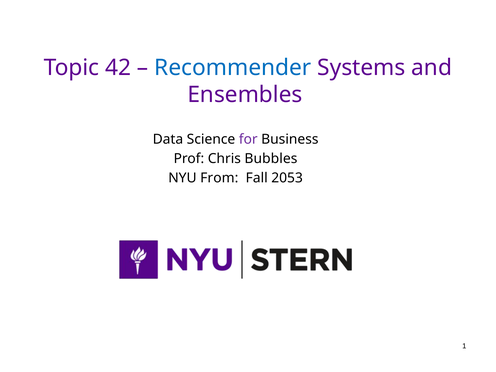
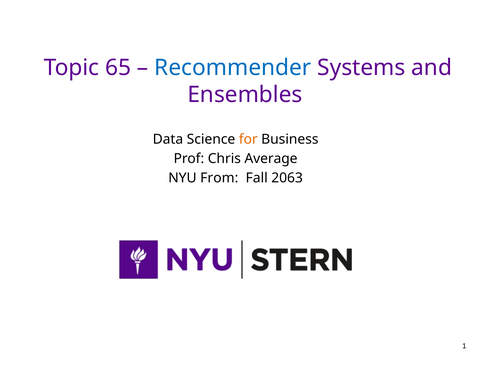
42: 42 -> 65 (118, 68)
for colour: purple -> orange (248, 139)
Bubbles: Bubbles -> Average (271, 159)
2053: 2053 -> 2063 (287, 178)
